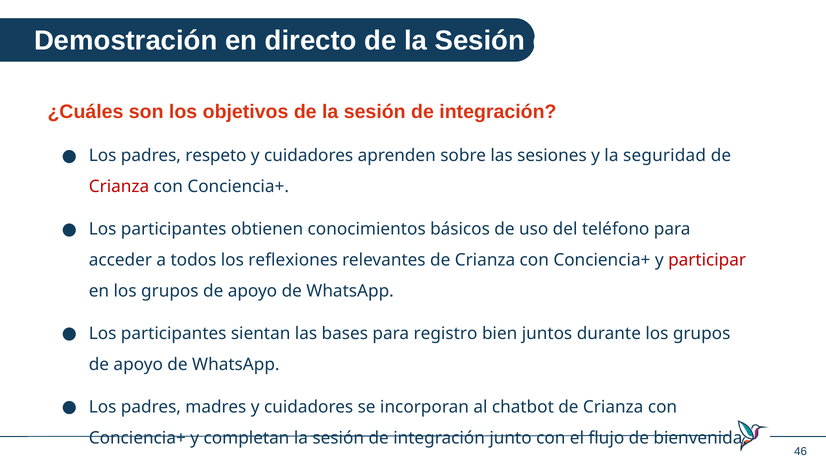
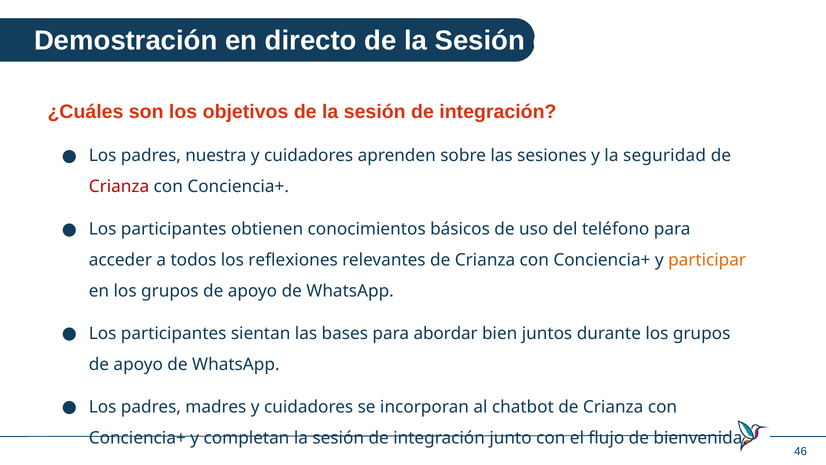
respeto: respeto -> nuestra (216, 155)
participar colour: red -> orange (707, 260)
registro: registro -> abordar (446, 333)
